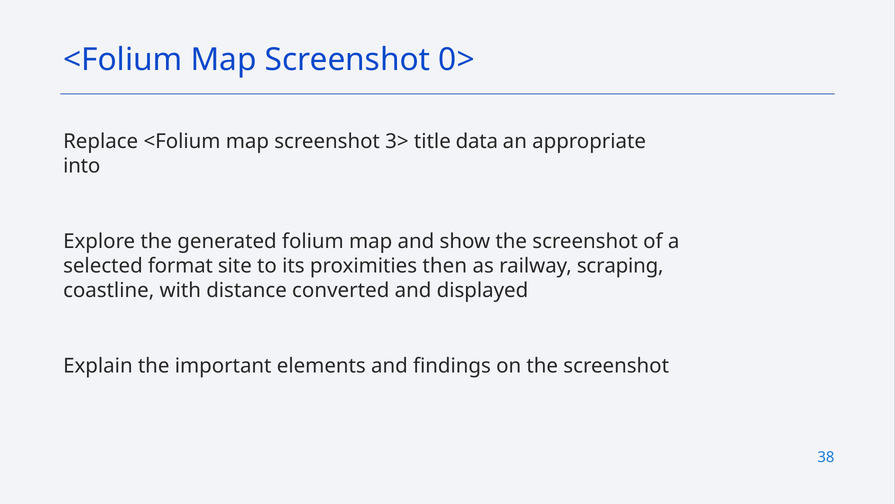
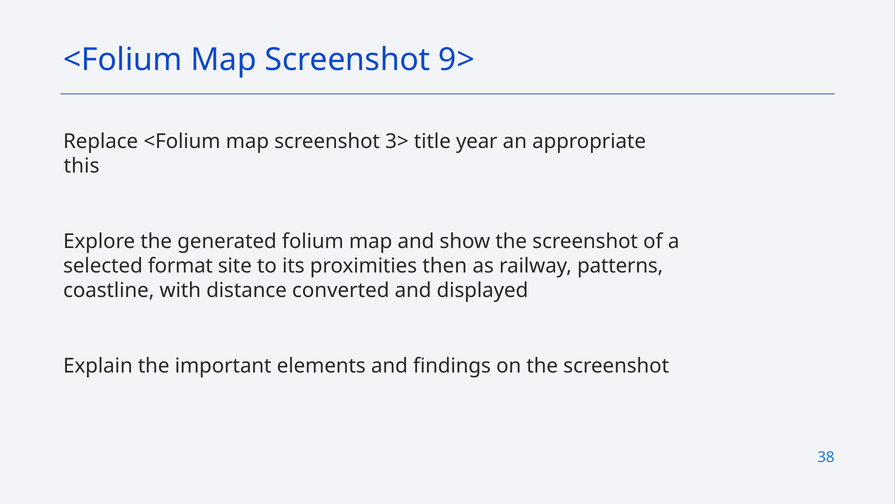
0>: 0> -> 9> (457, 60)
data: data -> year (477, 141)
into: into -> this (82, 166)
scraping: scraping -> patterns (620, 266)
